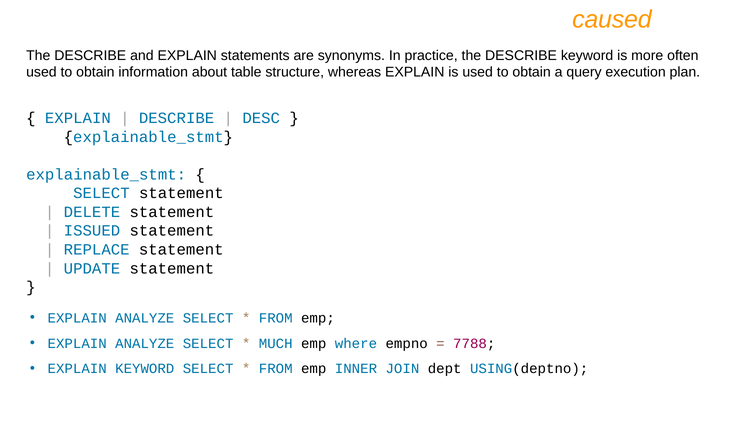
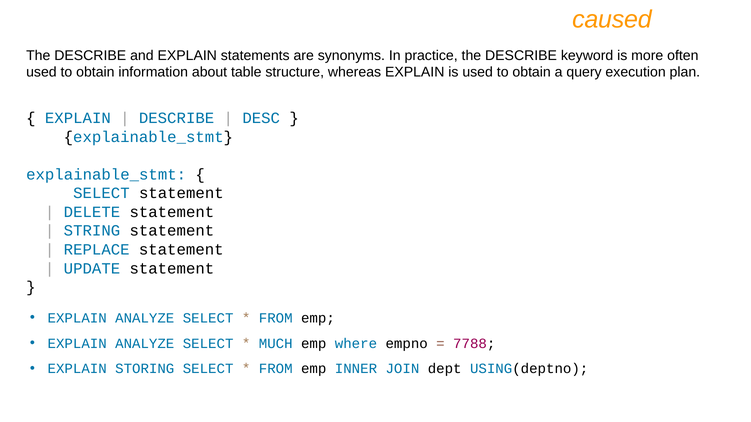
ISSUED: ISSUED -> STRING (92, 231)
EXPLAIN KEYWORD: KEYWORD -> STORING (145, 369)
